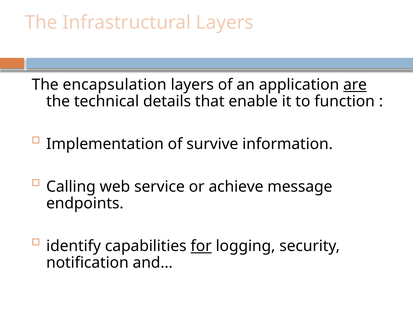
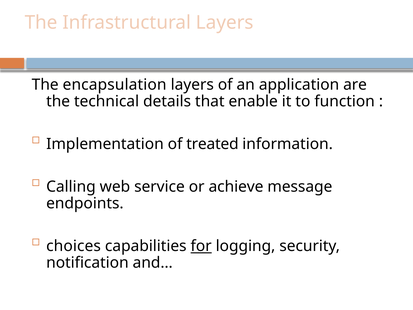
are underline: present -> none (355, 85)
survive: survive -> treated (212, 144)
identify: identify -> choices (74, 246)
